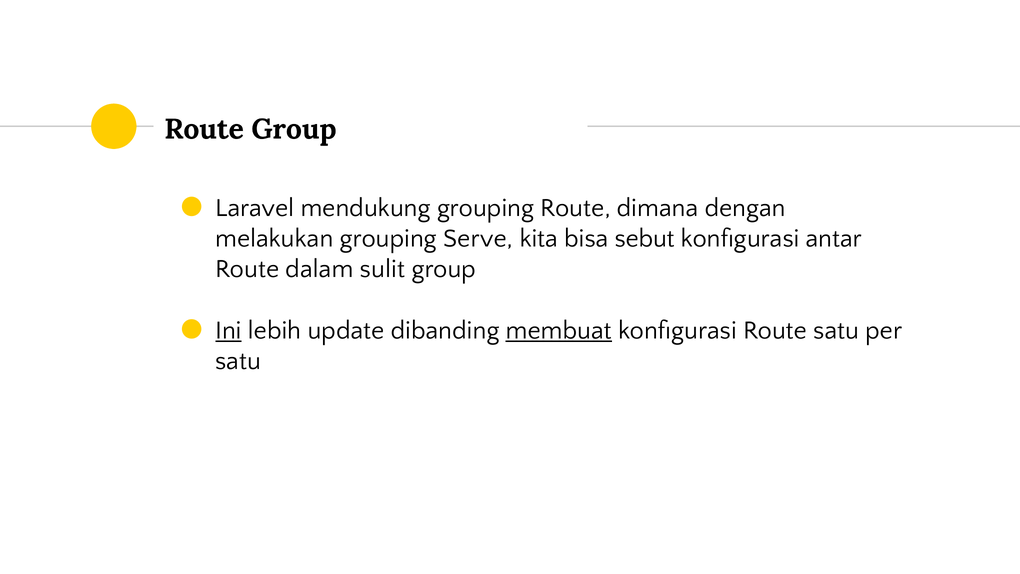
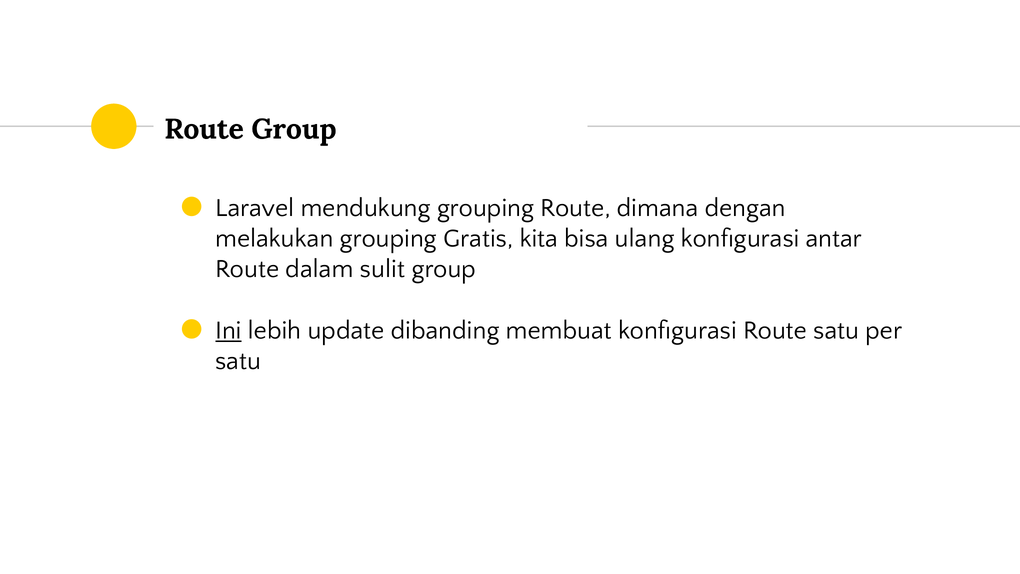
Serve: Serve -> Gratis (478, 238)
sebut: sebut -> ulang (645, 238)
membuat underline: present -> none (559, 330)
